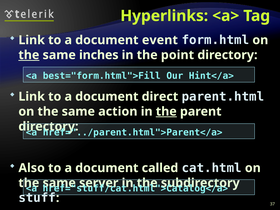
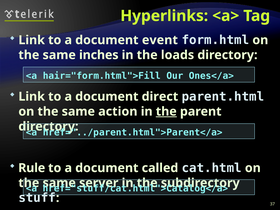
the underline: present -> none (29, 55)
point: point -> loads (178, 55)
best="form.html">Fill: best="form.html">Fill -> hair="form.html">Fill (102, 76)
Hint</a>: Hint</a> -> Ones</a> (211, 76)
Also: Also -> Rule (32, 168)
